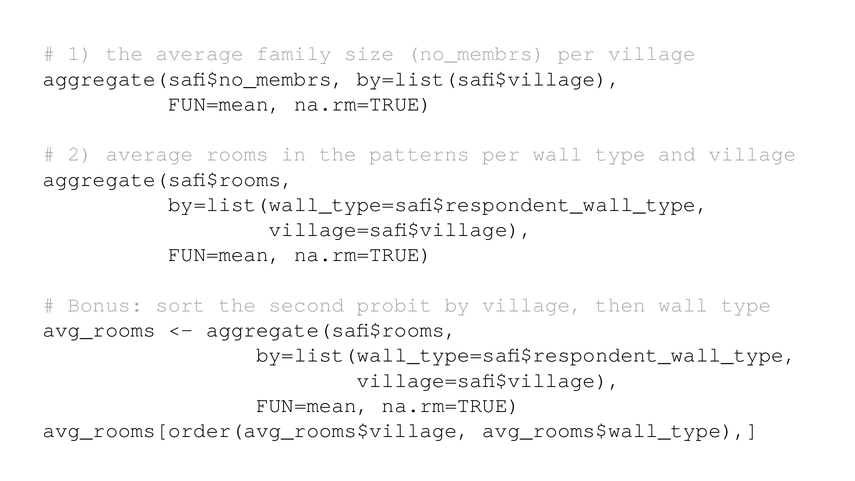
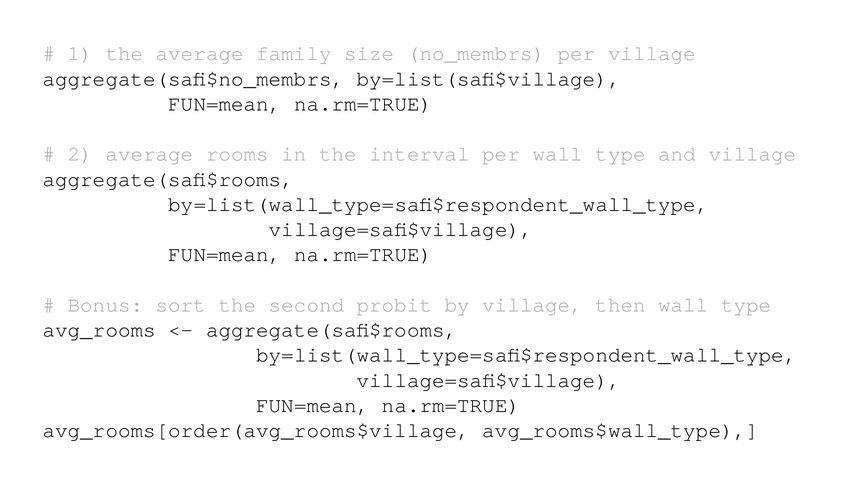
patterns: patterns -> interval (420, 154)
